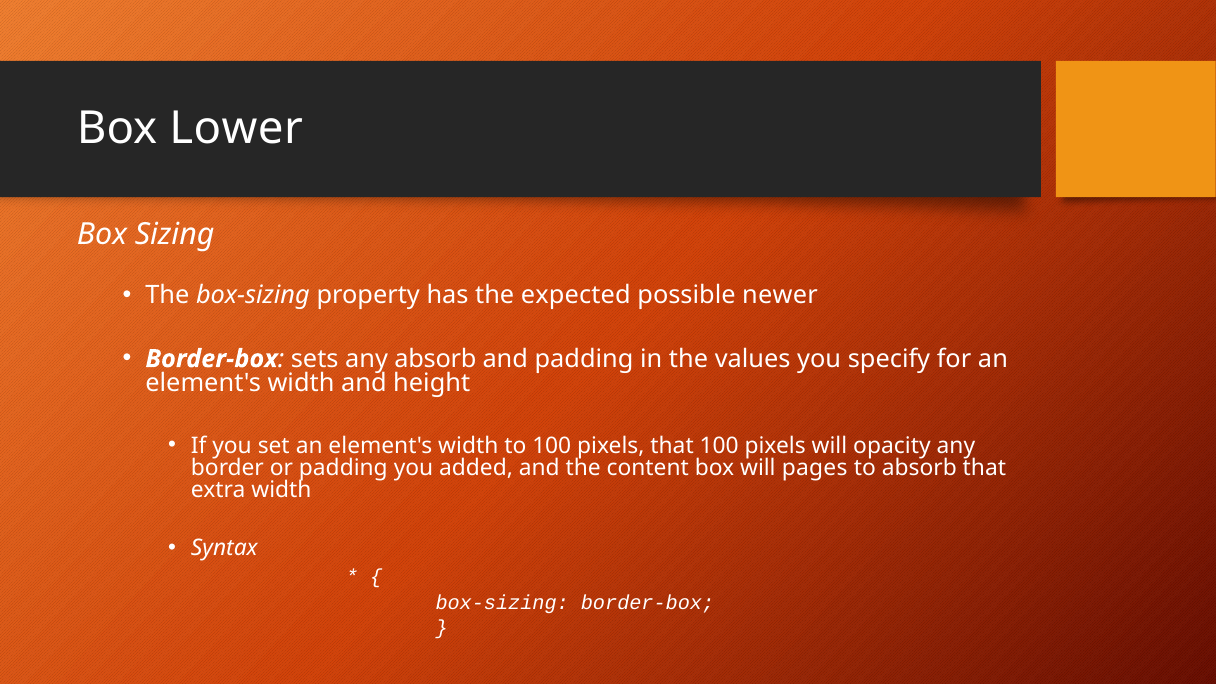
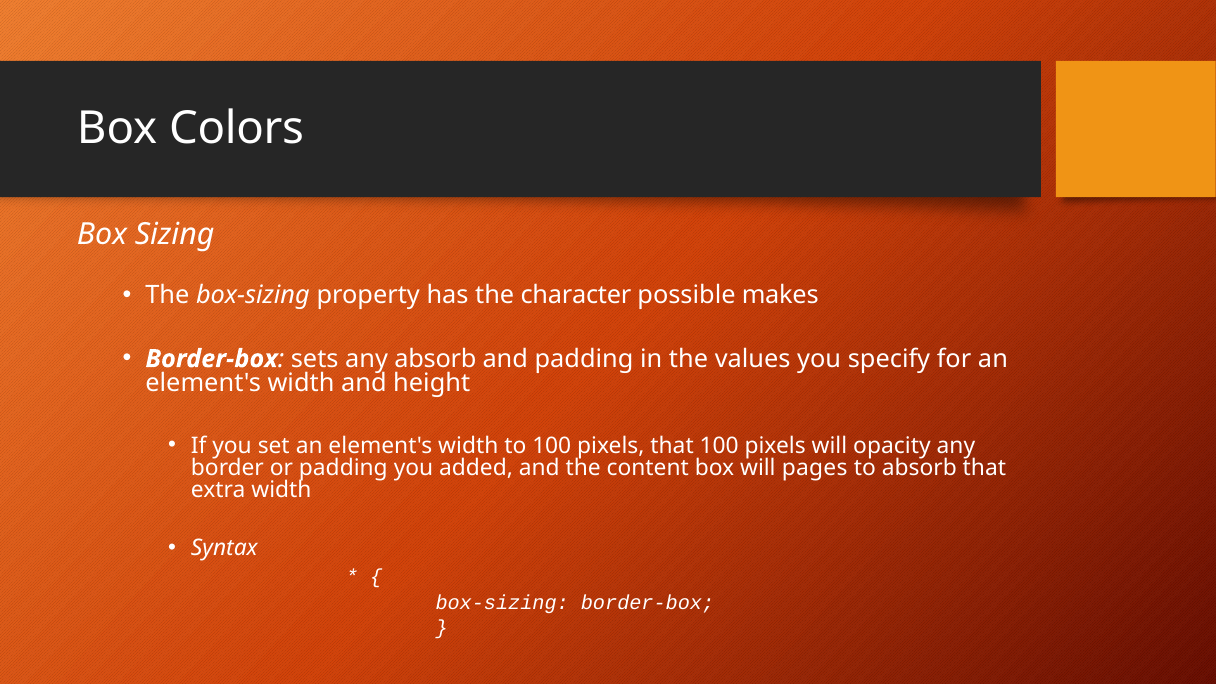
Lower: Lower -> Colors (237, 129)
expected: expected -> character (576, 296)
newer: newer -> makes (780, 296)
